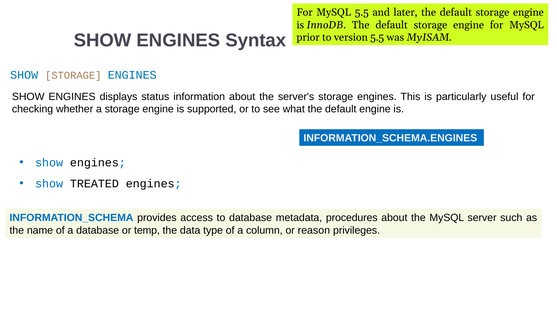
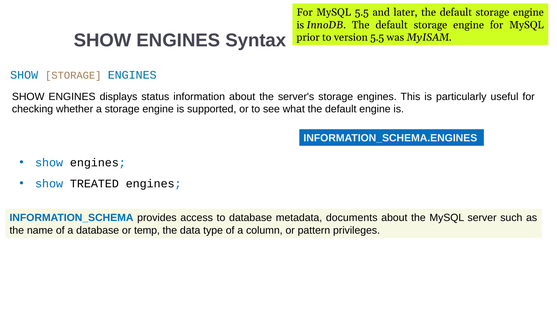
procedures: procedures -> documents (352, 218)
reason: reason -> pattern (314, 231)
